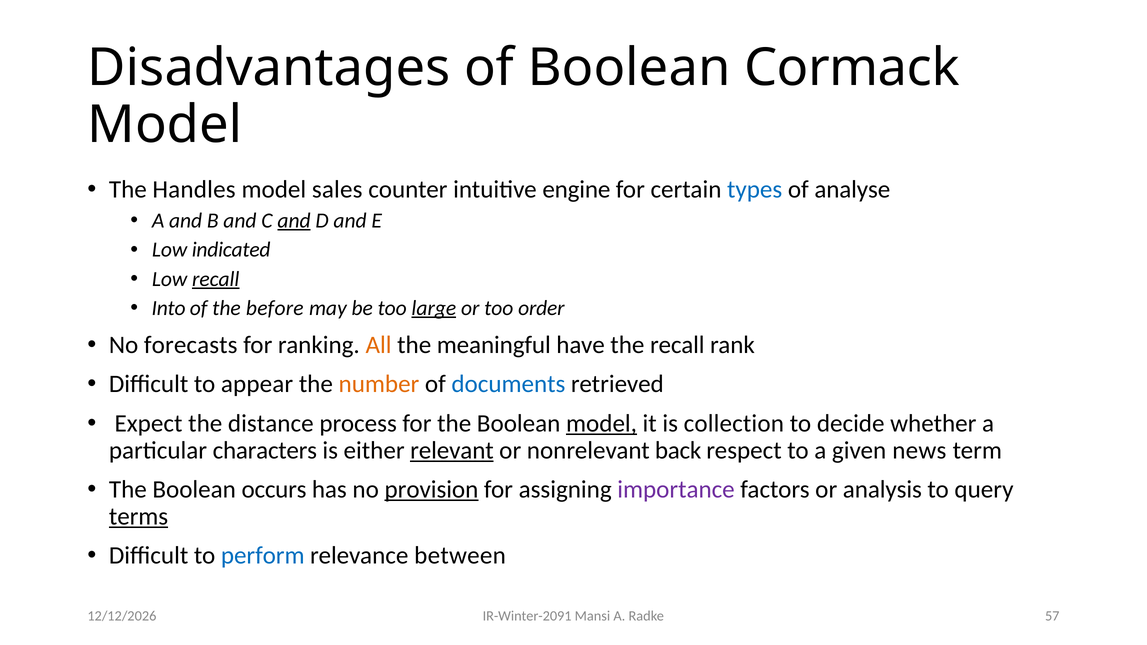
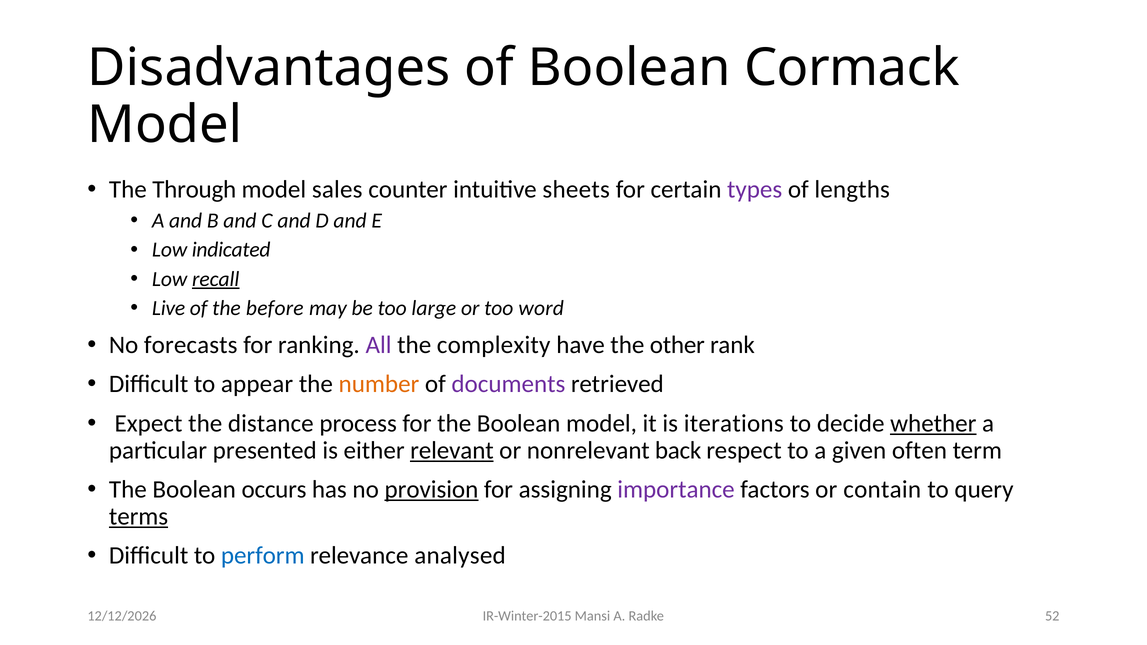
Handles: Handles -> Through (194, 189)
engine: engine -> sheets (576, 189)
types colour: blue -> purple (755, 189)
analyse: analyse -> lengths (852, 189)
and underline: present -> none (294, 221)
Into: Into -> Live (169, 308)
large underline: present -> none (434, 308)
order: order -> word (541, 308)
All colour: orange -> purple (379, 345)
meaningful: meaningful -> complexity (494, 345)
the recall: recall -> other (677, 345)
documents colour: blue -> purple (508, 384)
model underline: present -> none (602, 423)
collection: collection -> iterations (734, 423)
whether underline: none -> present (933, 423)
characters: characters -> presented (265, 450)
news: news -> often (919, 450)
analysis: analysis -> contain (882, 490)
between: between -> analysed (460, 556)
IR-Winter-2091: IR-Winter-2091 -> IR-Winter-2015 (527, 616)
57: 57 -> 52 (1052, 616)
